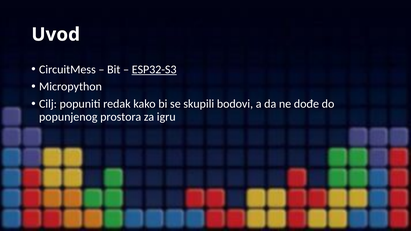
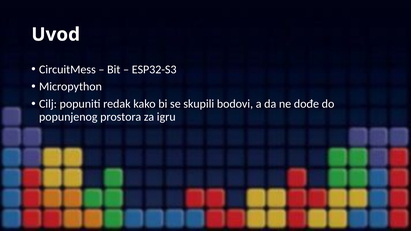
ESP32-S3 underline: present -> none (154, 69)
